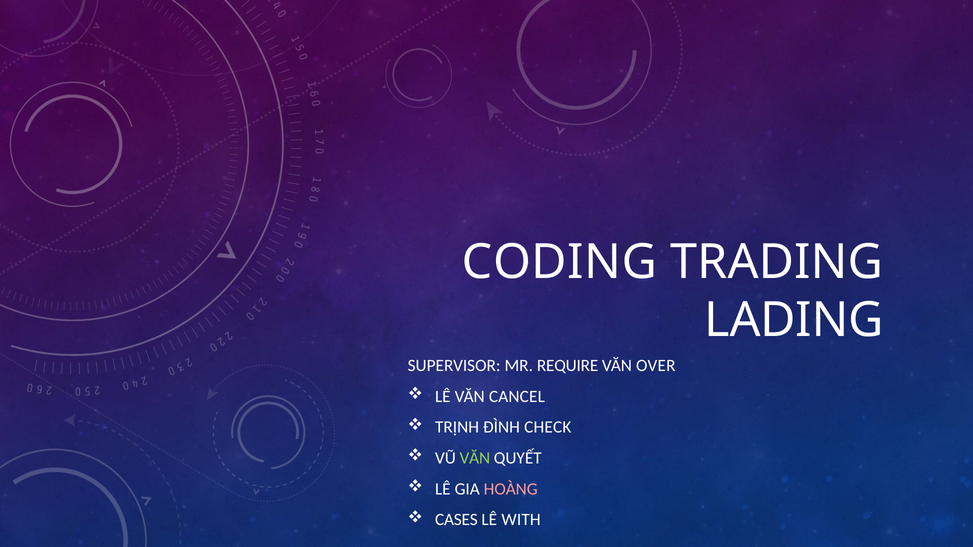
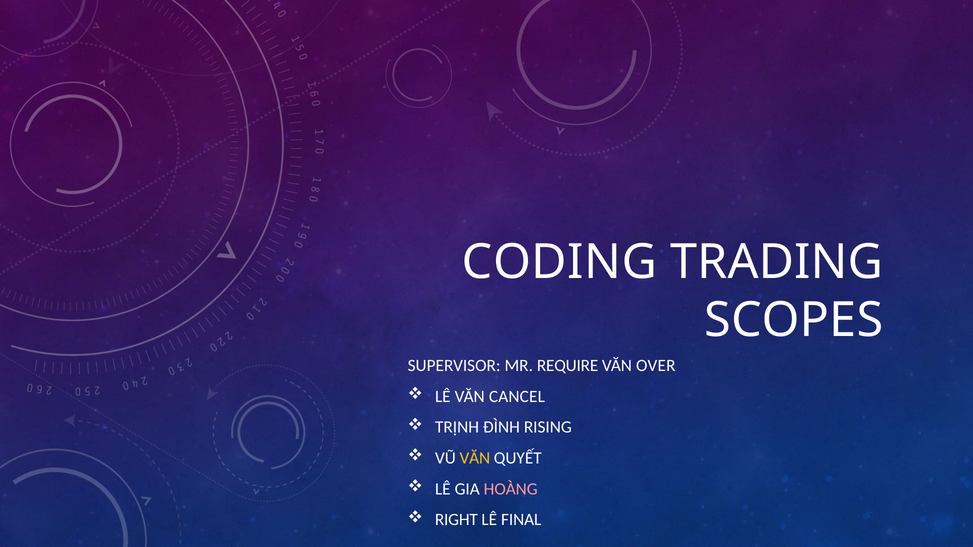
LADING: LADING -> SCOPES (794, 321)
CHECK: CHECK -> RISING (548, 428)
VĂN colour: light green -> yellow (475, 458)
CASES: CASES -> RIGHT (456, 520)
WITH: WITH -> FINAL (521, 520)
